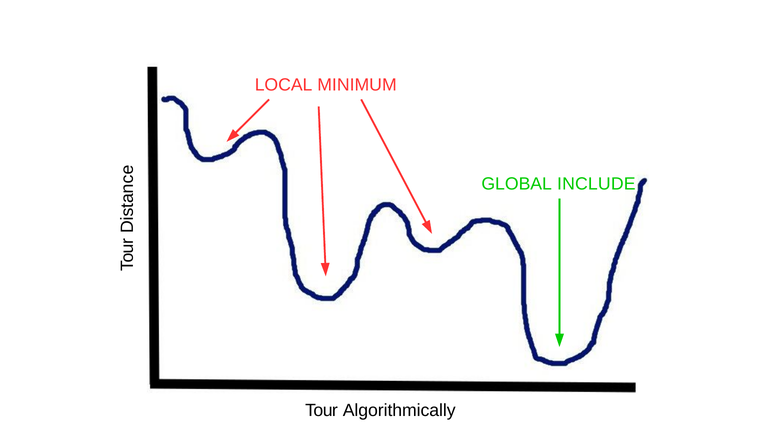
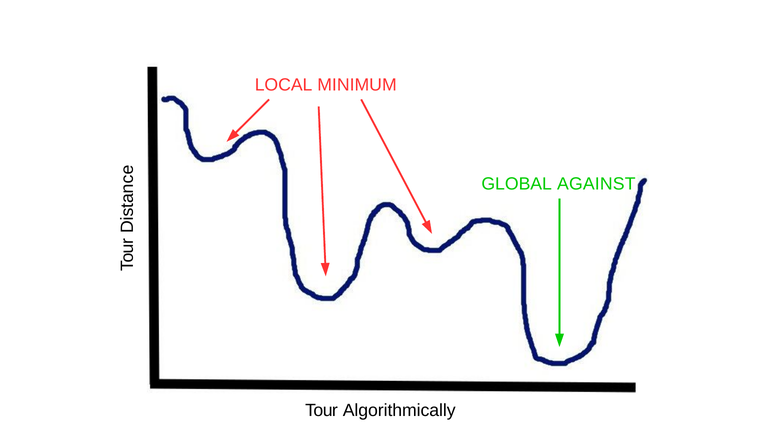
INCLUDE: INCLUDE -> AGAINST (596, 184)
